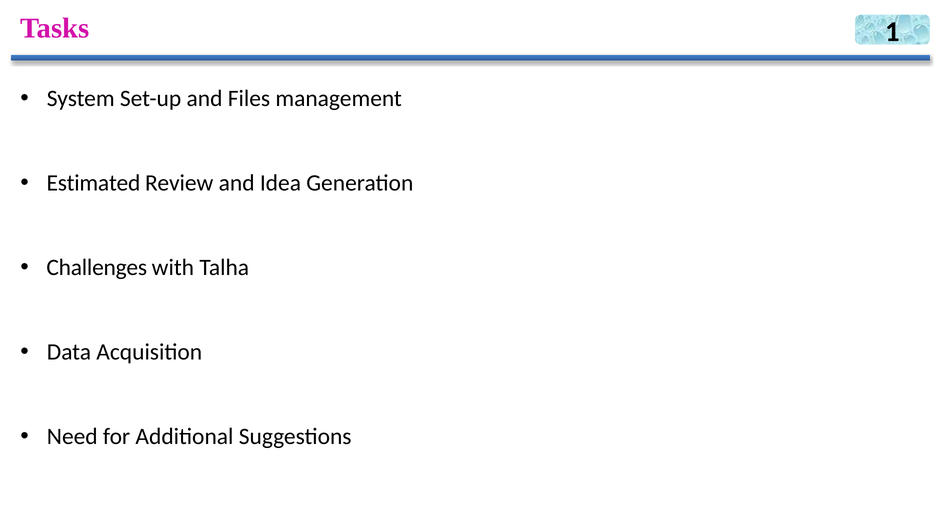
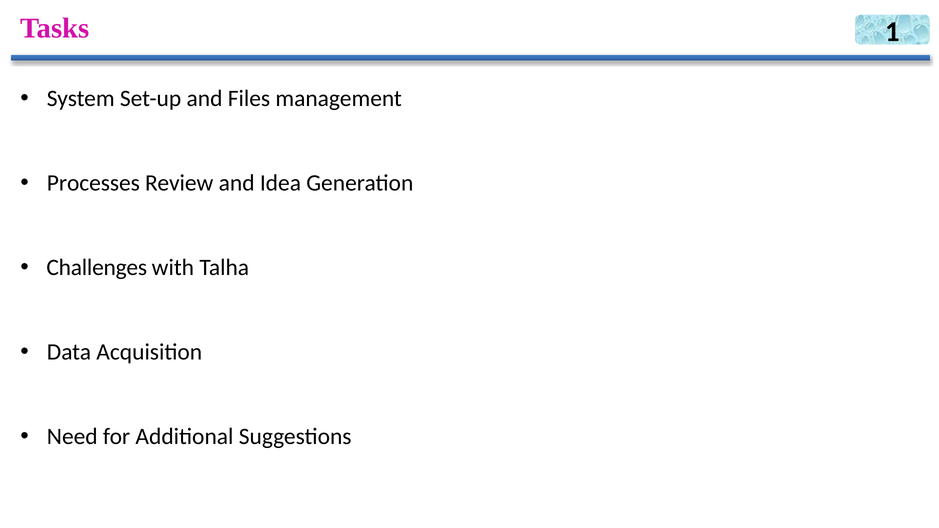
Estimated: Estimated -> Processes (93, 183)
